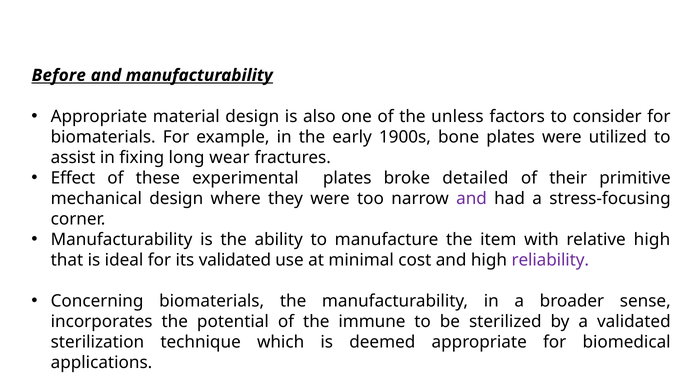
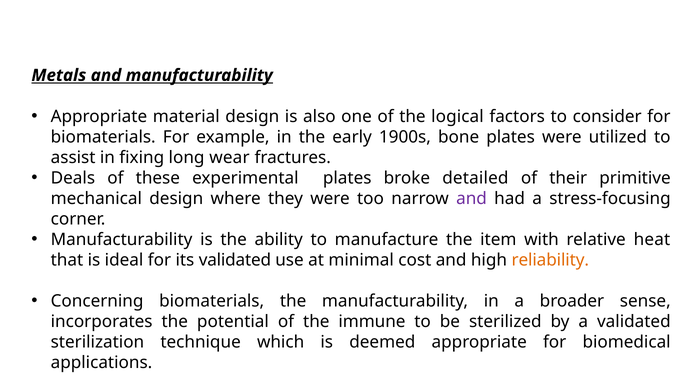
Before: Before -> Metals (59, 75)
unless: unless -> logical (457, 116)
Effect: Effect -> Deals (73, 178)
relative high: high -> heat (652, 240)
reliability colour: purple -> orange (550, 260)
